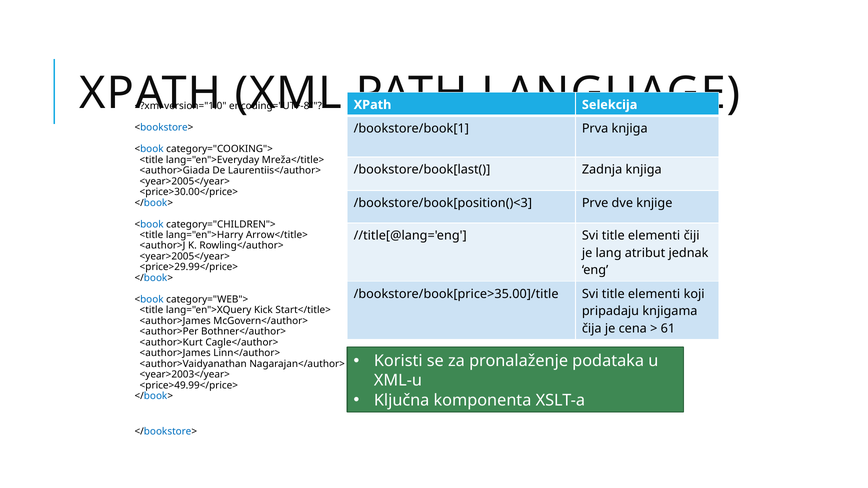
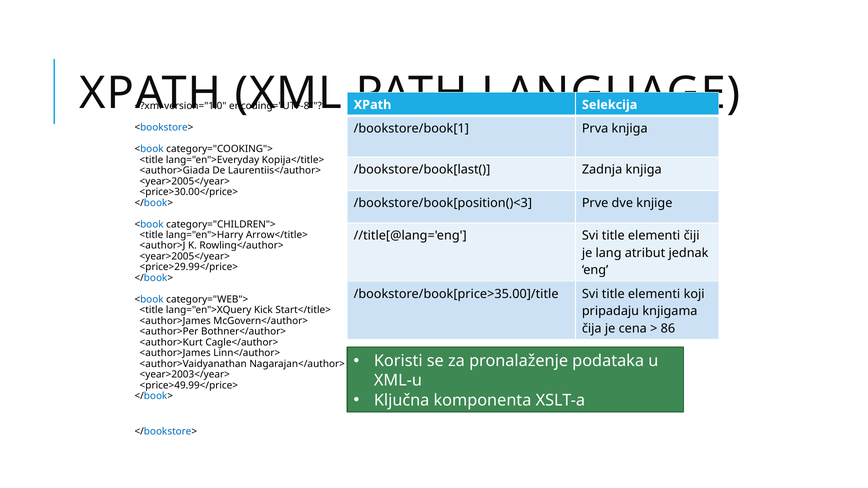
Mreža</title>: Mreža</title> -> Kopija</title> (293, 160)
61: 61 -> 86 (668, 329)
